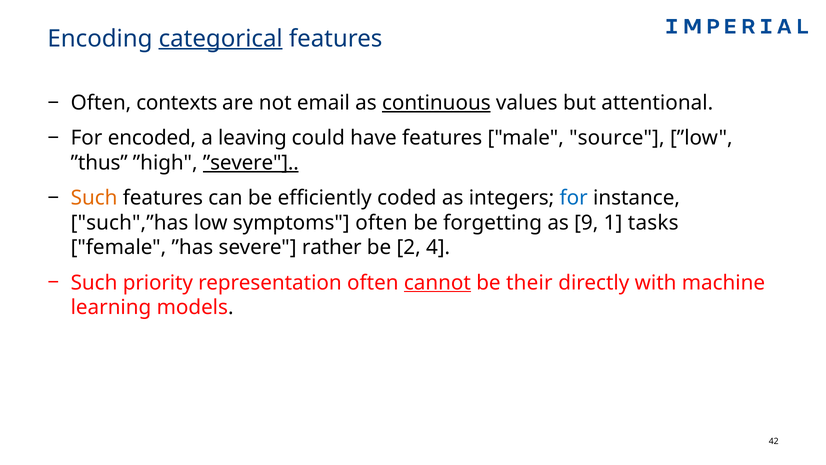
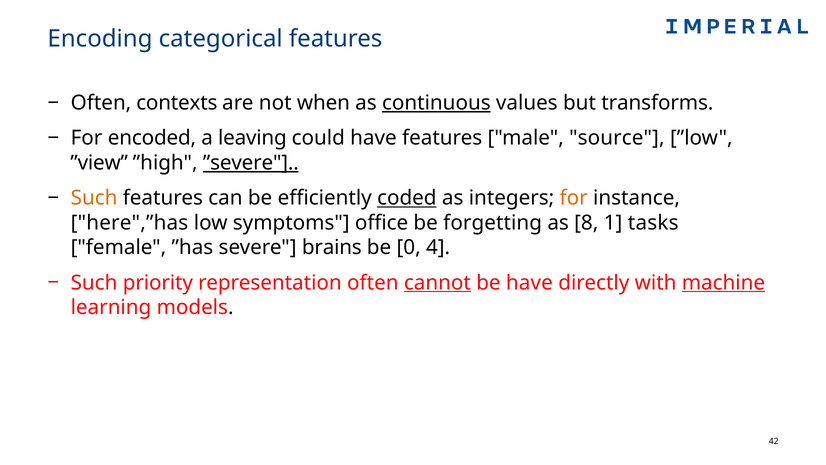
categorical underline: present -> none (221, 39)
email: email -> when (323, 103)
attentional: attentional -> transforms (657, 103)
”thus: ”thus -> ”view (99, 163)
coded underline: none -> present (407, 198)
for colour: blue -> orange (574, 198)
such",”has: such",”has -> here",”has (129, 223)
symptoms often: often -> office (382, 223)
9: 9 -> 8 (586, 223)
rather: rather -> brains (332, 247)
2: 2 -> 0 (409, 247)
be their: their -> have (529, 282)
machine underline: none -> present (723, 282)
